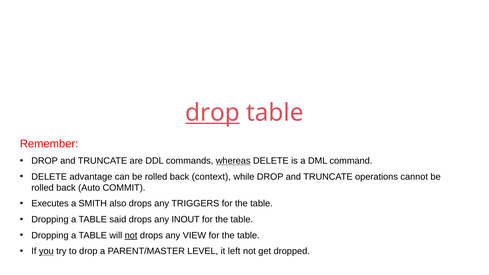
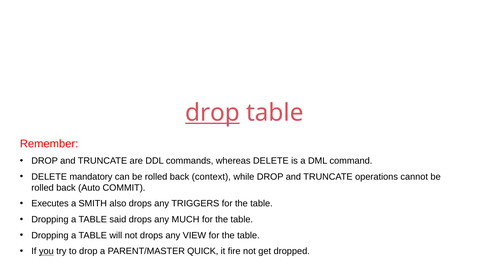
whereas underline: present -> none (233, 161)
advantage: advantage -> mandatory (91, 177)
INOUT: INOUT -> MUCH (186, 220)
not underline: present -> none (131, 235)
LEVEL: LEVEL -> QUICK (203, 251)
left: left -> fire (234, 251)
